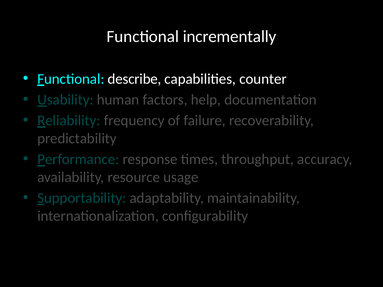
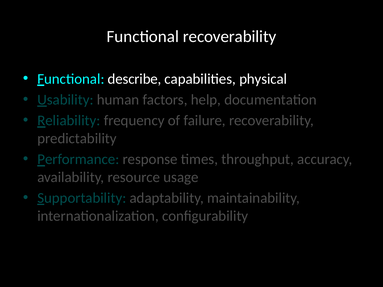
Functional incrementally: incrementally -> recoverability (230, 37)
counter: counter -> physical (263, 79)
